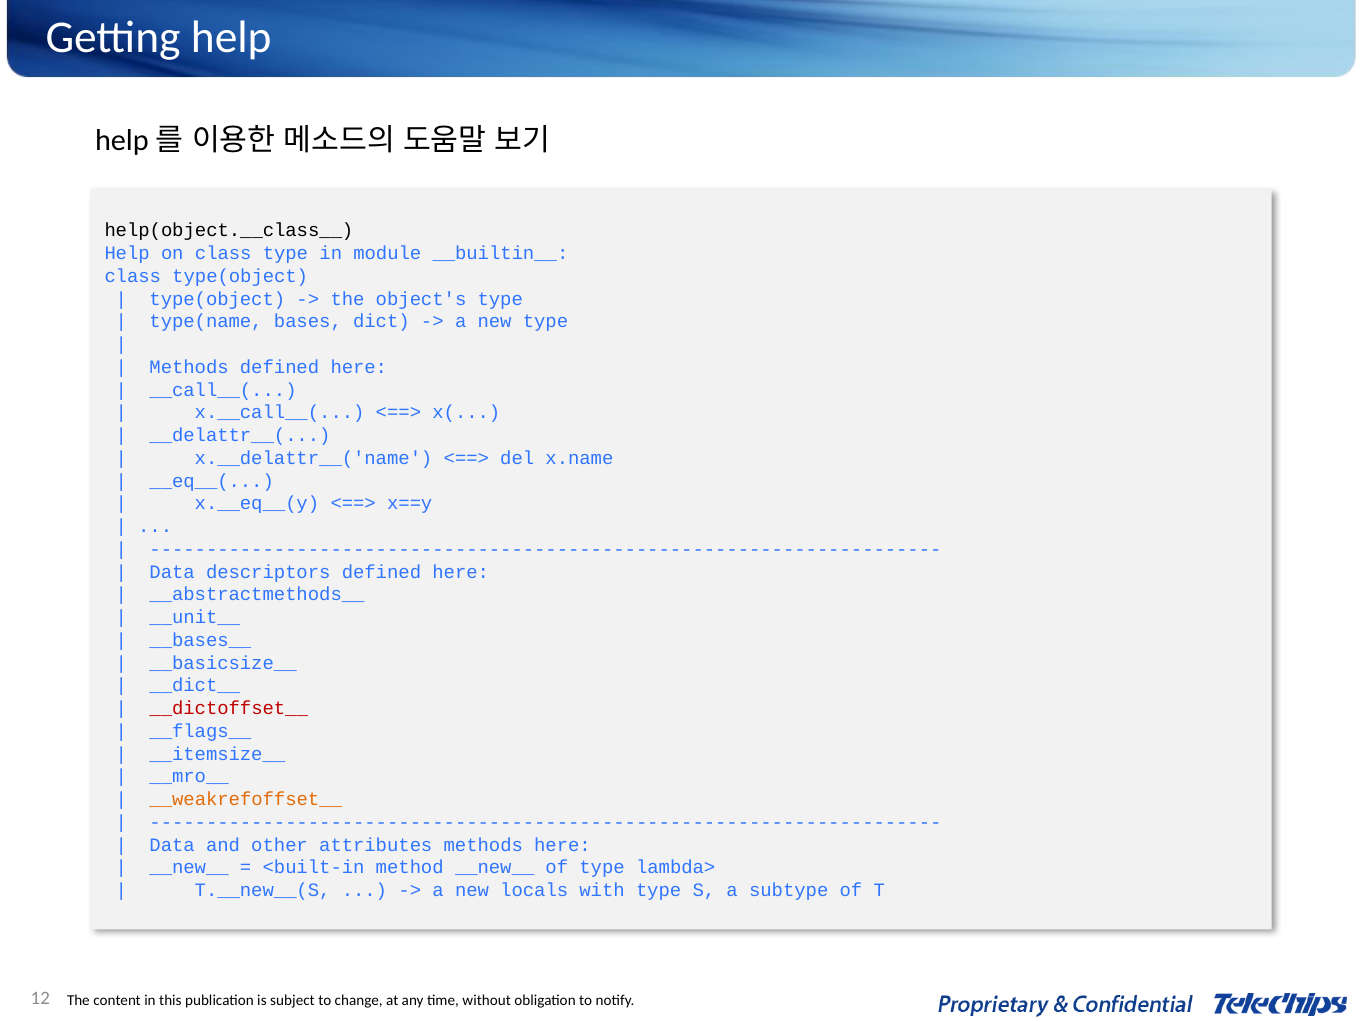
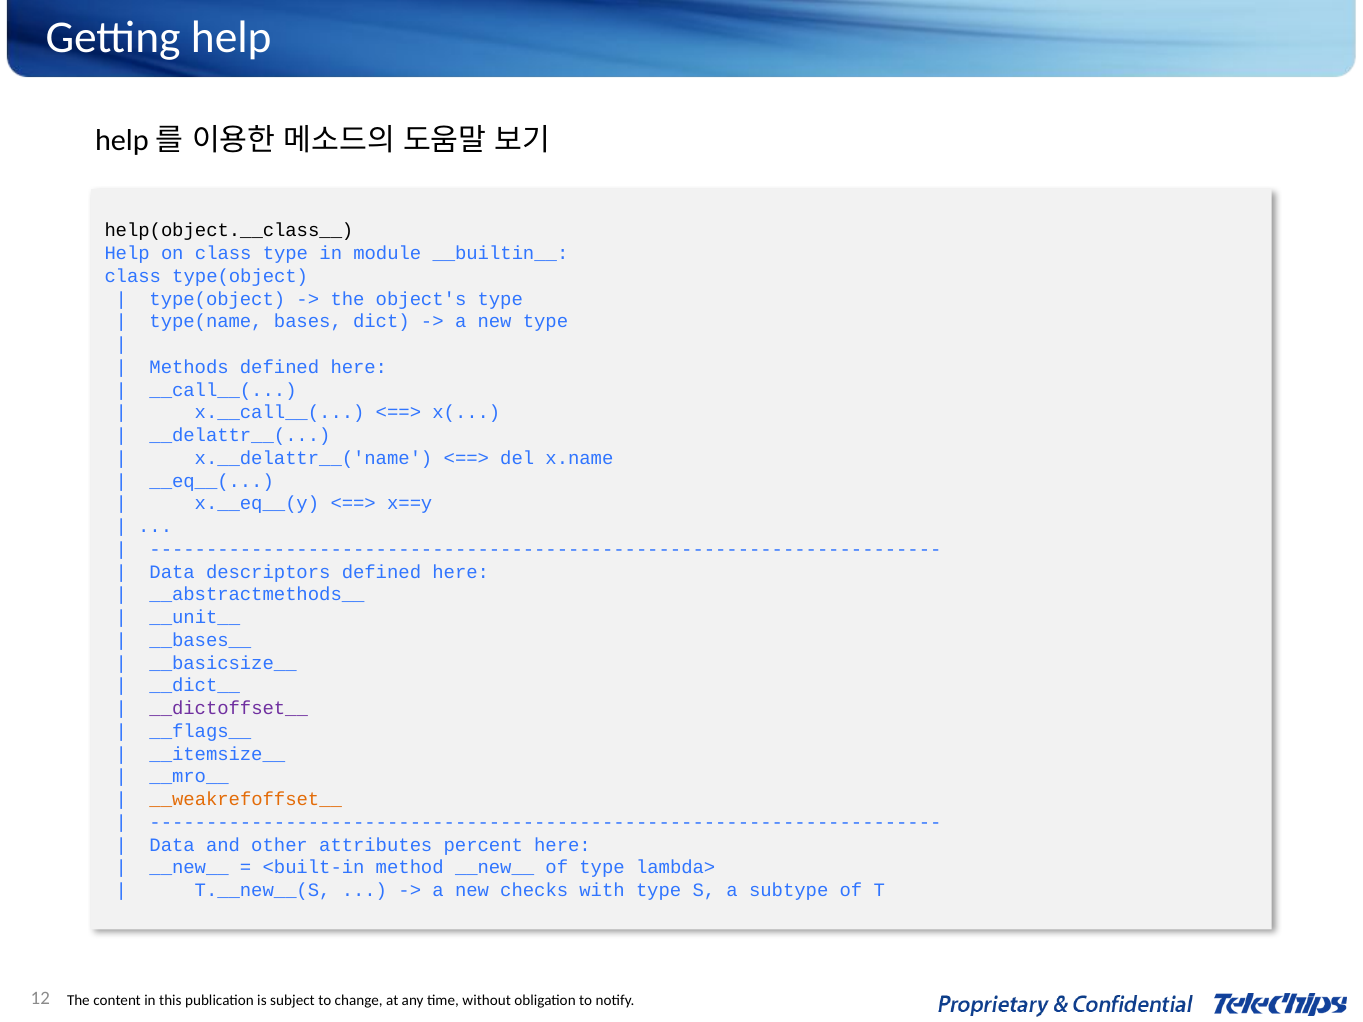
__dictoffset__ colour: red -> purple (229, 709)
attributes methods: methods -> percent (483, 845)
locals: locals -> checks (534, 891)
